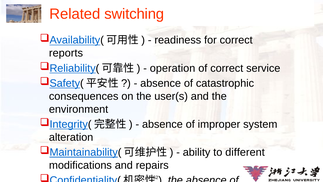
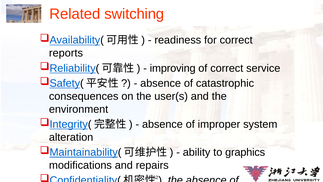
operation: operation -> improving (173, 68)
different: different -> graphics (245, 152)
